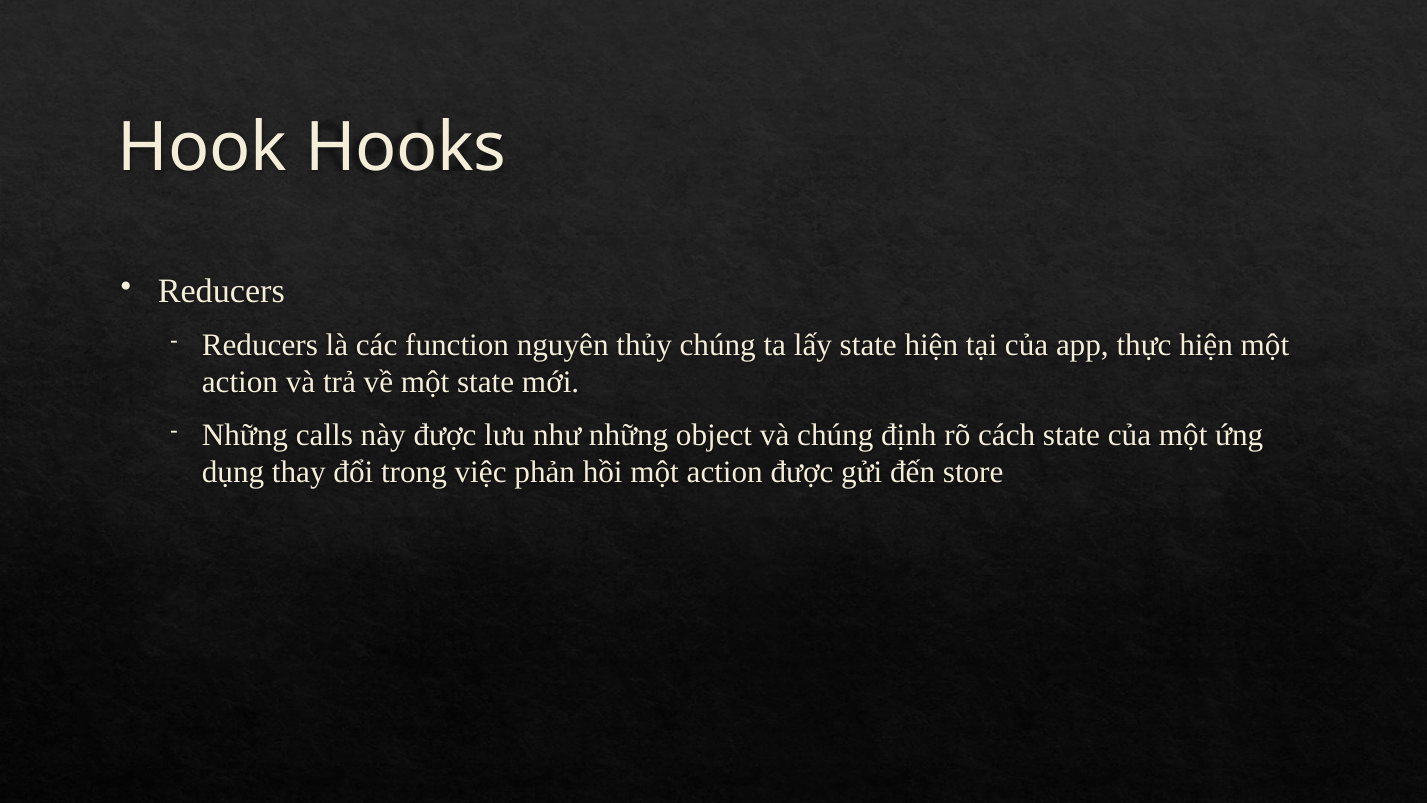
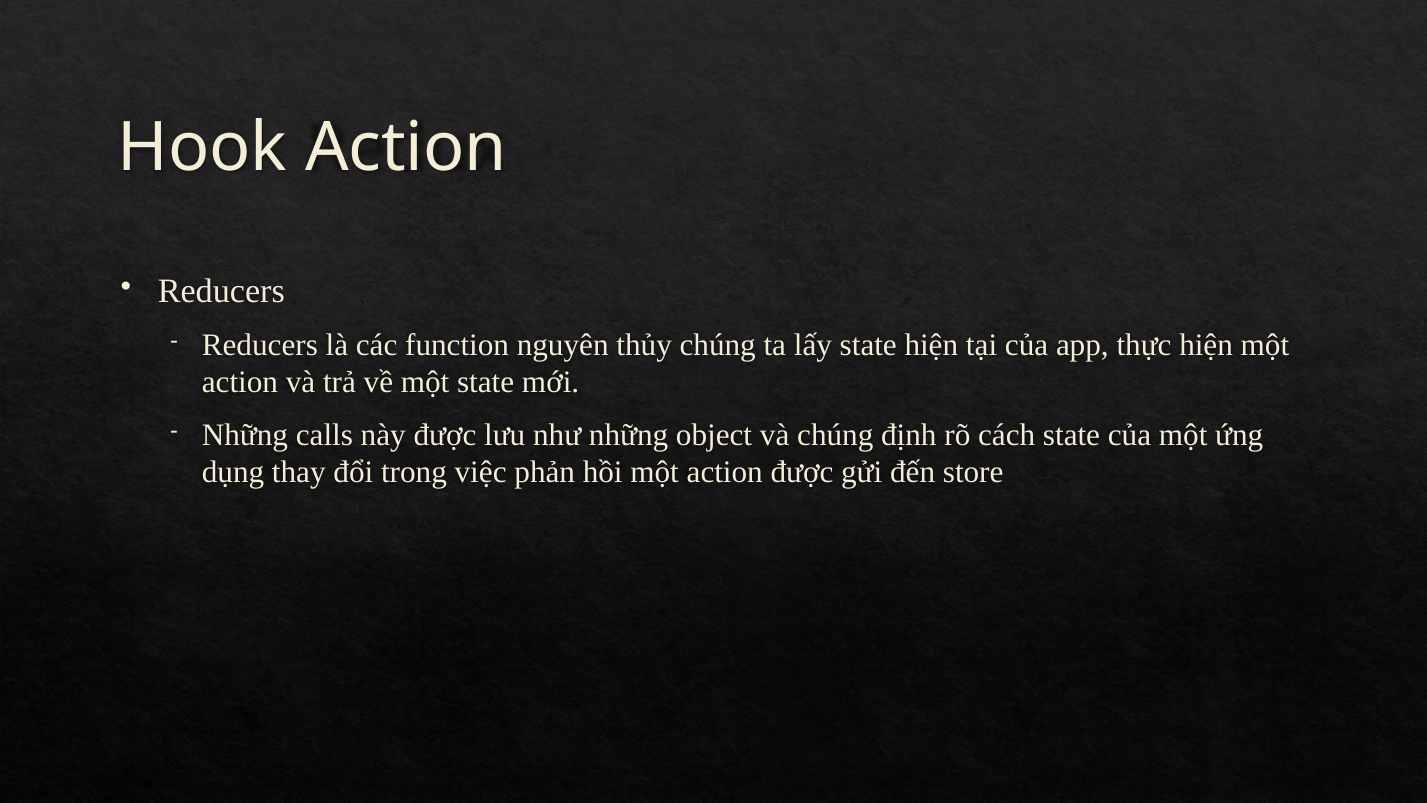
Hook Hooks: Hooks -> Action (406, 148)
